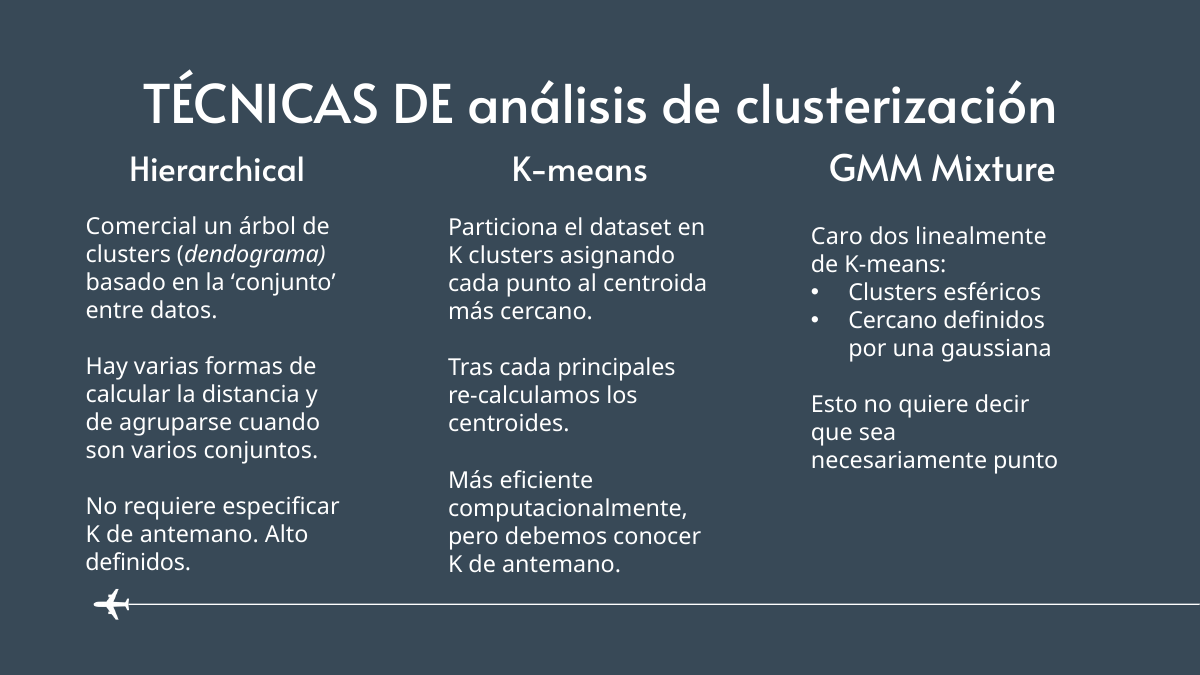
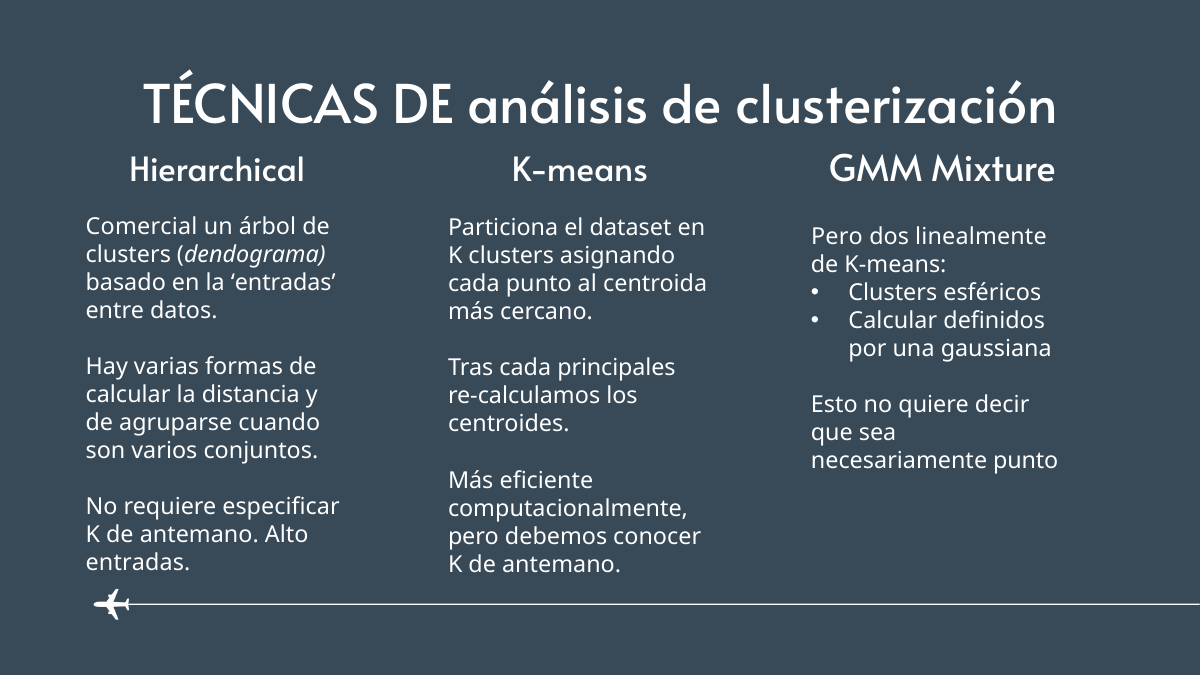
Caro: Caro -> Pero (837, 237)
la conjunto: conjunto -> entradas (283, 282)
Cercano: Cercano -> Calcular (893, 321)
definidos: definidos -> entradas (138, 563)
